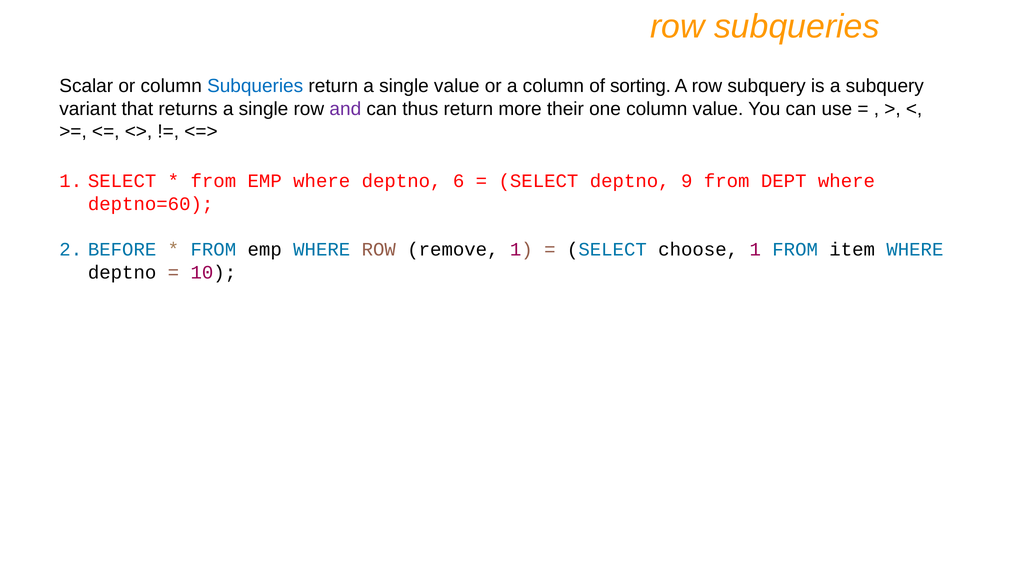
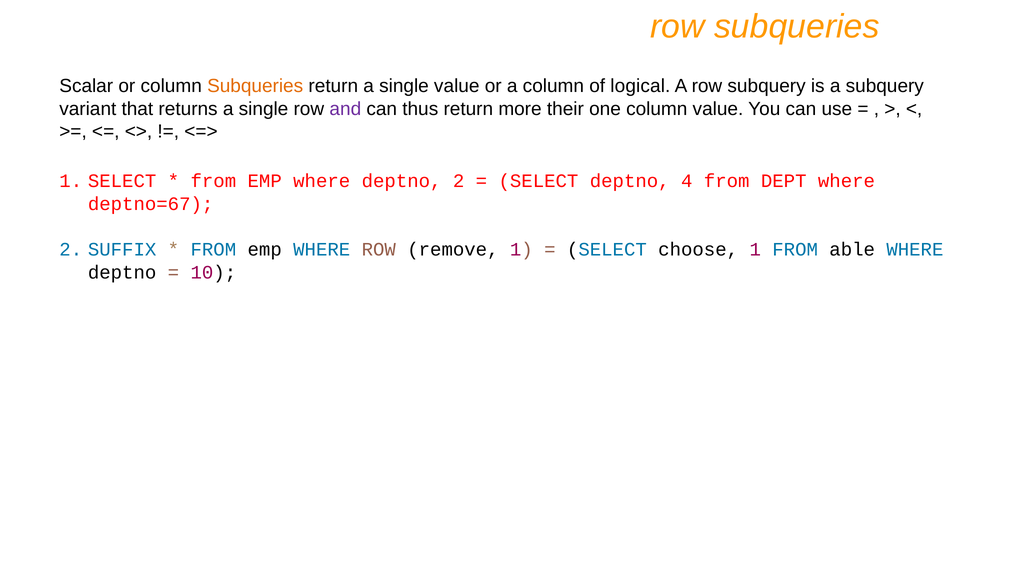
Subqueries colour: blue -> orange (255, 86)
sorting: sorting -> logical (640, 86)
deptno 6: 6 -> 2 (459, 181)
9: 9 -> 4 (687, 181)
deptno=60: deptno=60 -> deptno=67 (151, 204)
BEFORE: BEFORE -> SUFFIX (122, 250)
item: item -> able (852, 250)
